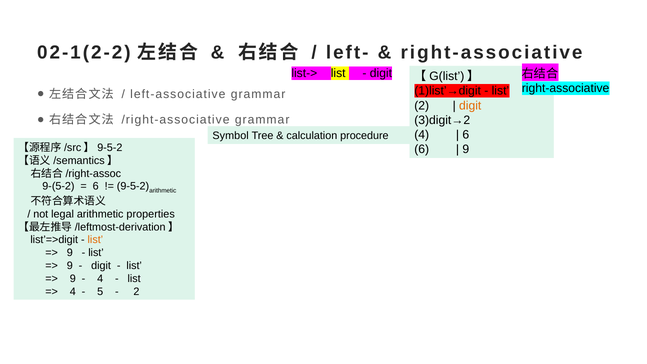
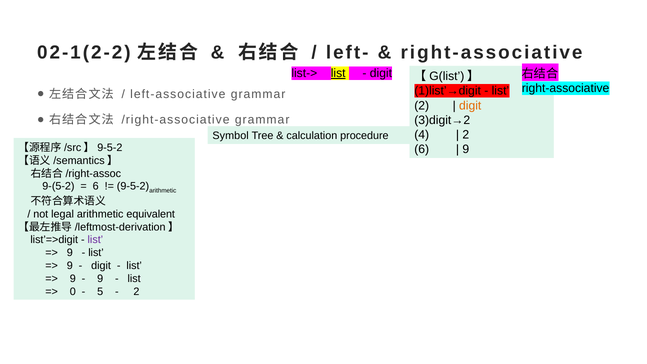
list underline: none -> present (338, 73)
6: 6 -> 2 (466, 135)
properties: properties -> equivalent (151, 214)
list colour: orange -> purple (95, 240)
4: 4 -> 9 (100, 279)
4: 4 -> 0 (73, 292)
